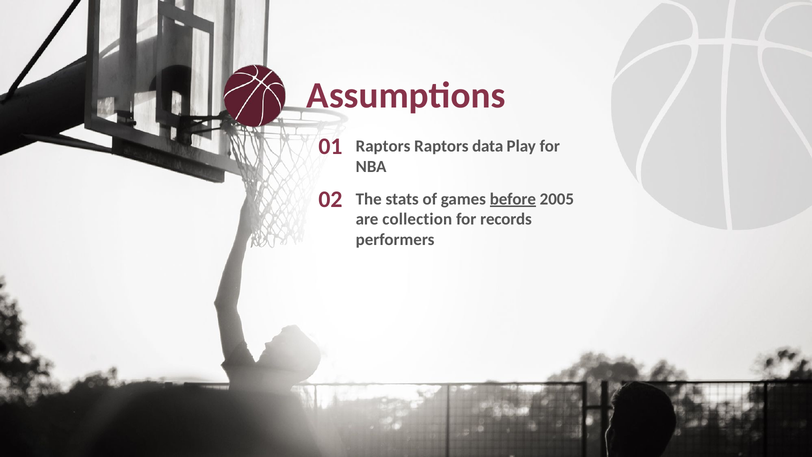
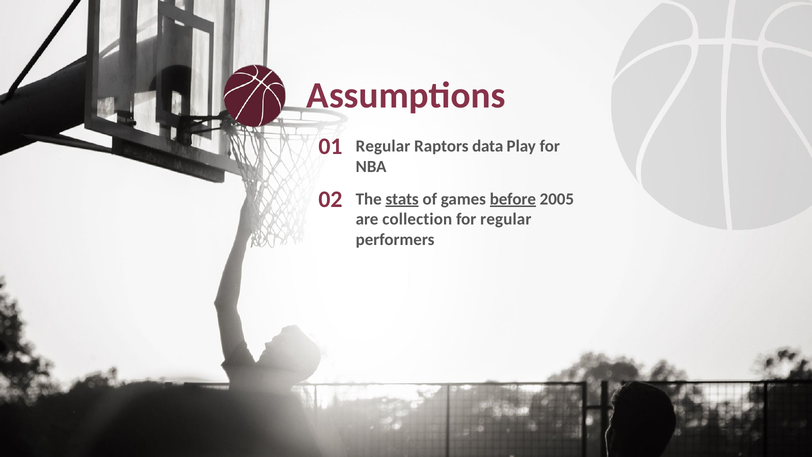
01 Raptors: Raptors -> Regular (383, 146)
stats underline: none -> present (402, 199)
for records: records -> regular (506, 219)
